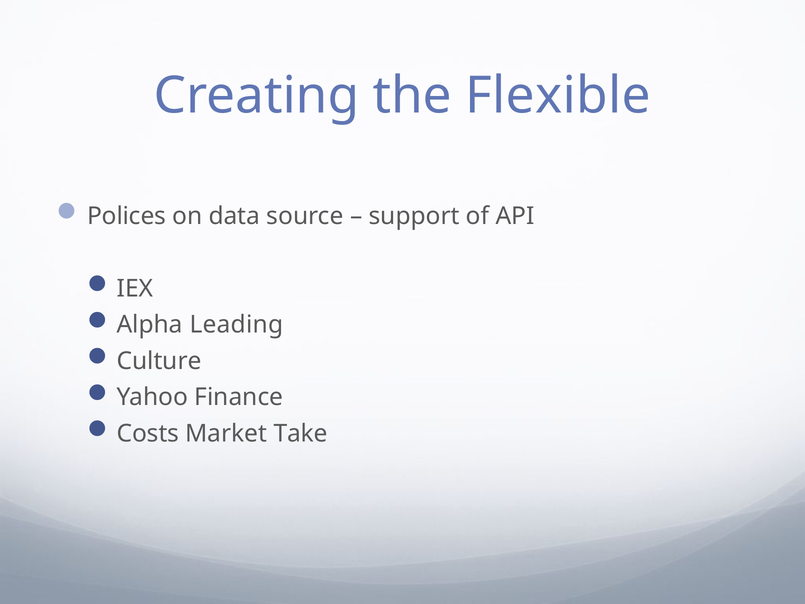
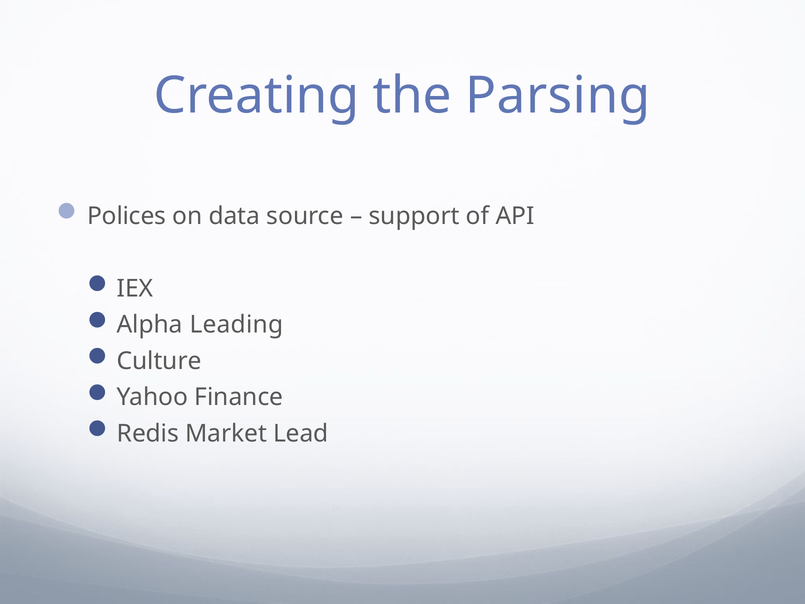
Flexible: Flexible -> Parsing (558, 96)
Costs: Costs -> Redis (148, 433)
Take: Take -> Lead (301, 433)
